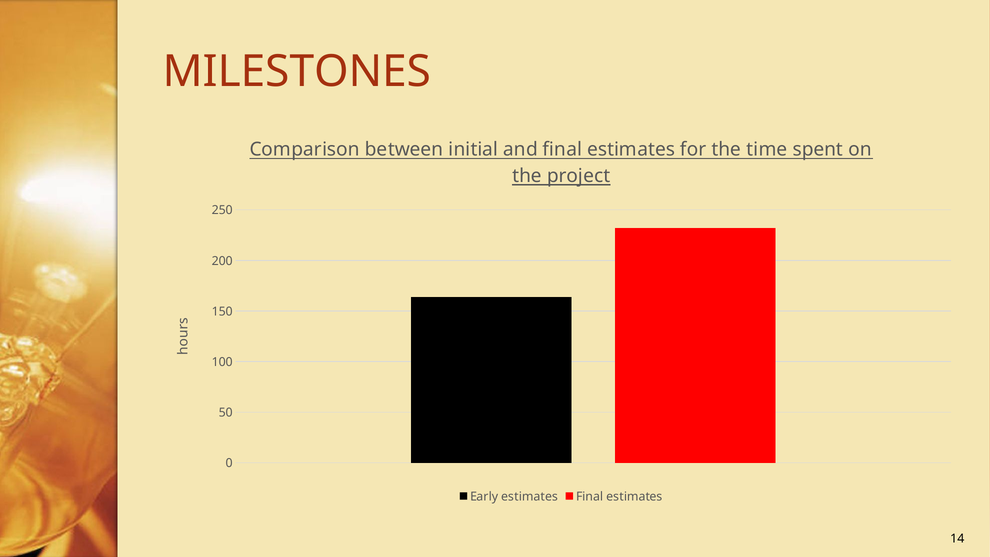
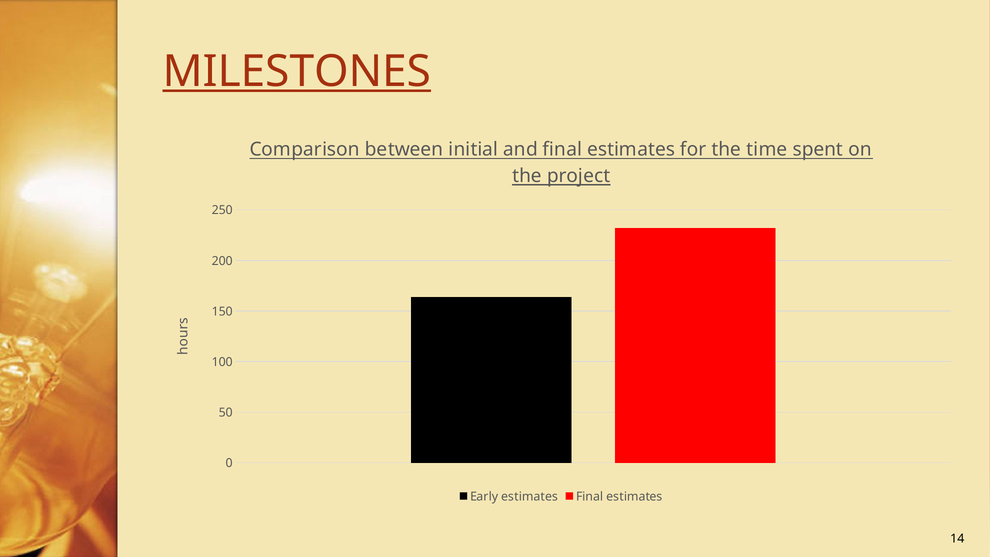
MILESTONES underline: none -> present (297, 72)
